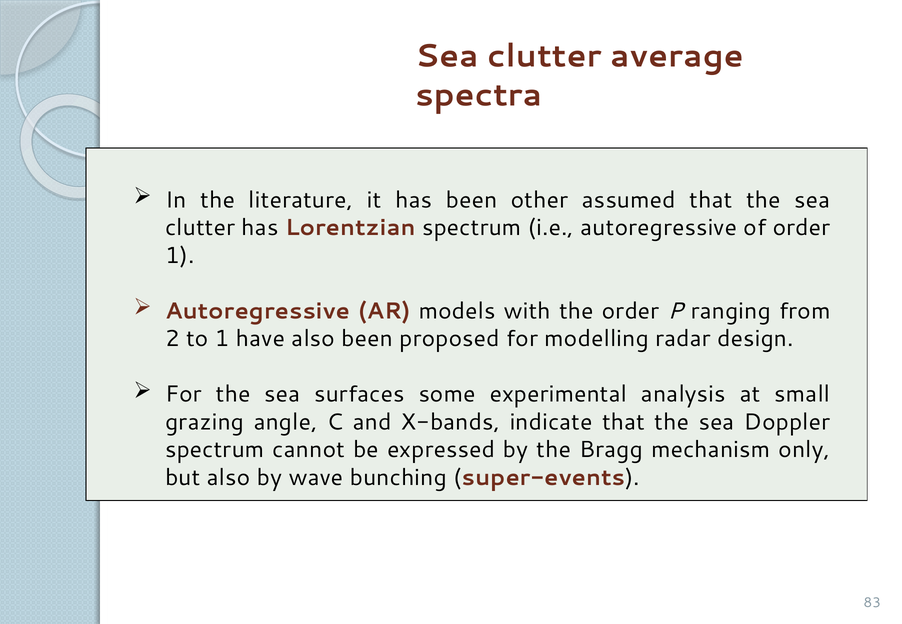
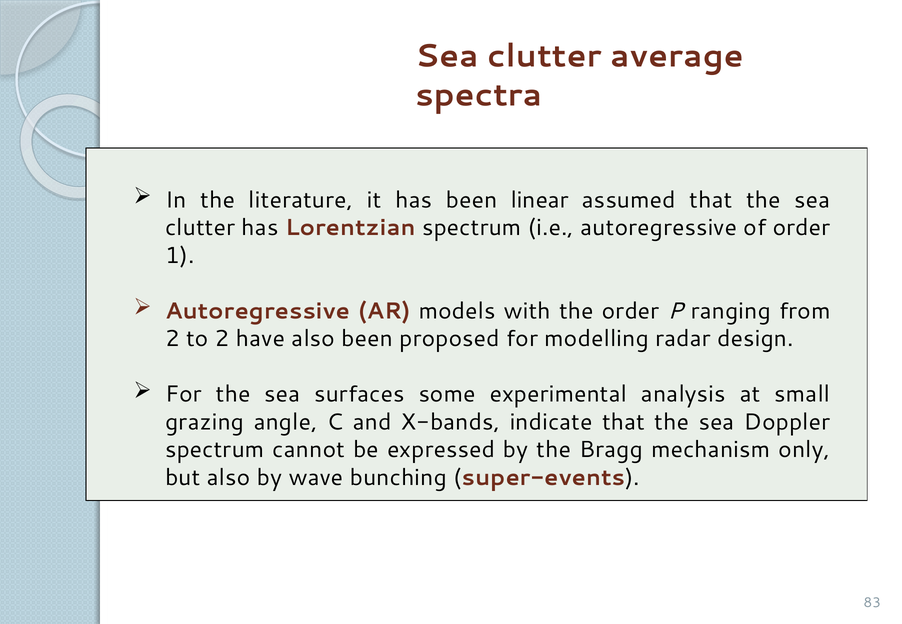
other: other -> linear (540, 200)
to 1: 1 -> 2 (222, 339)
